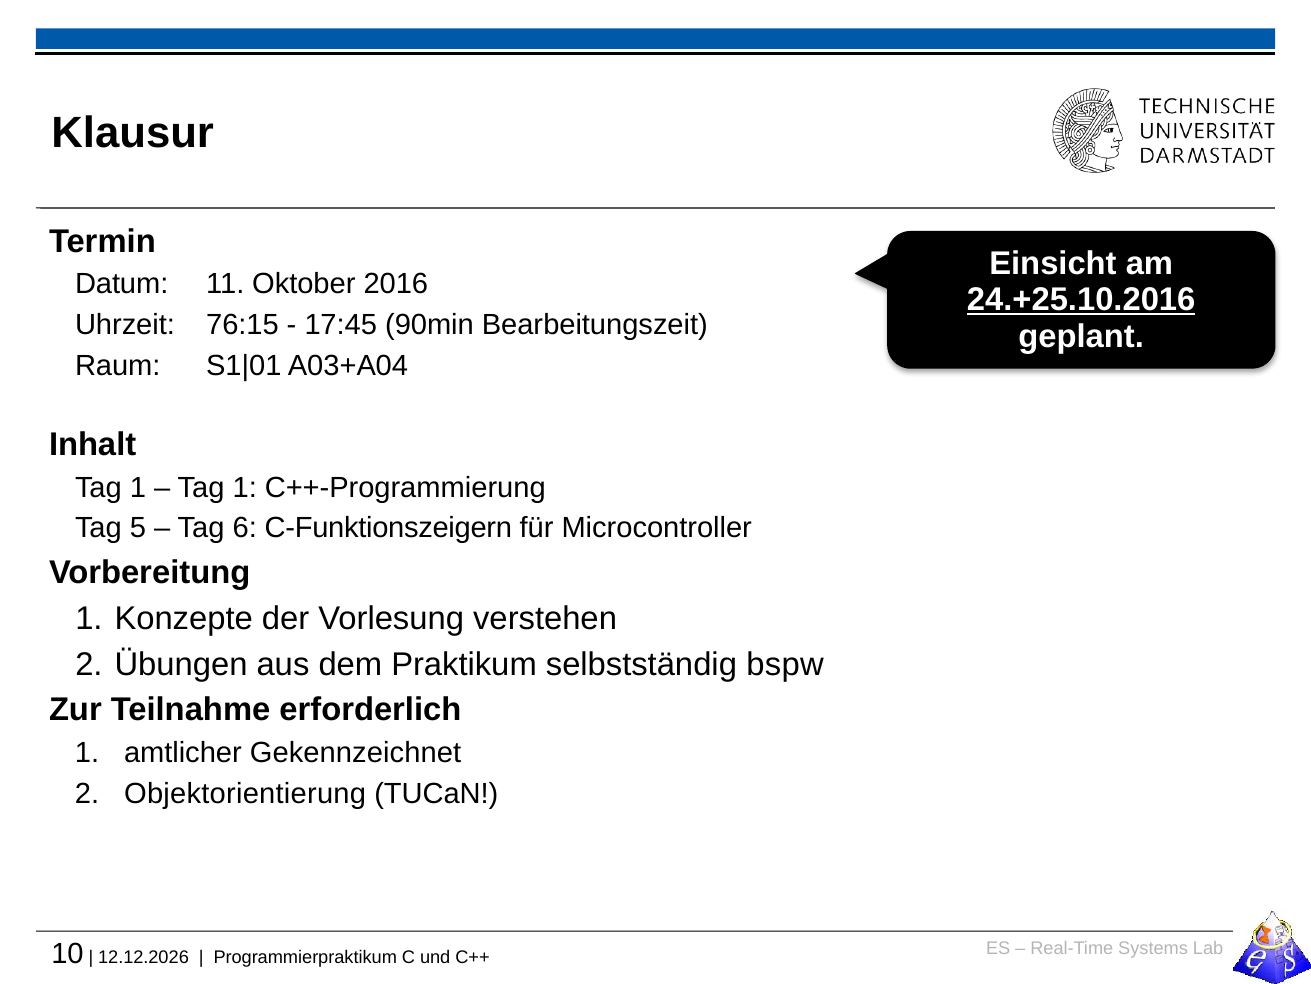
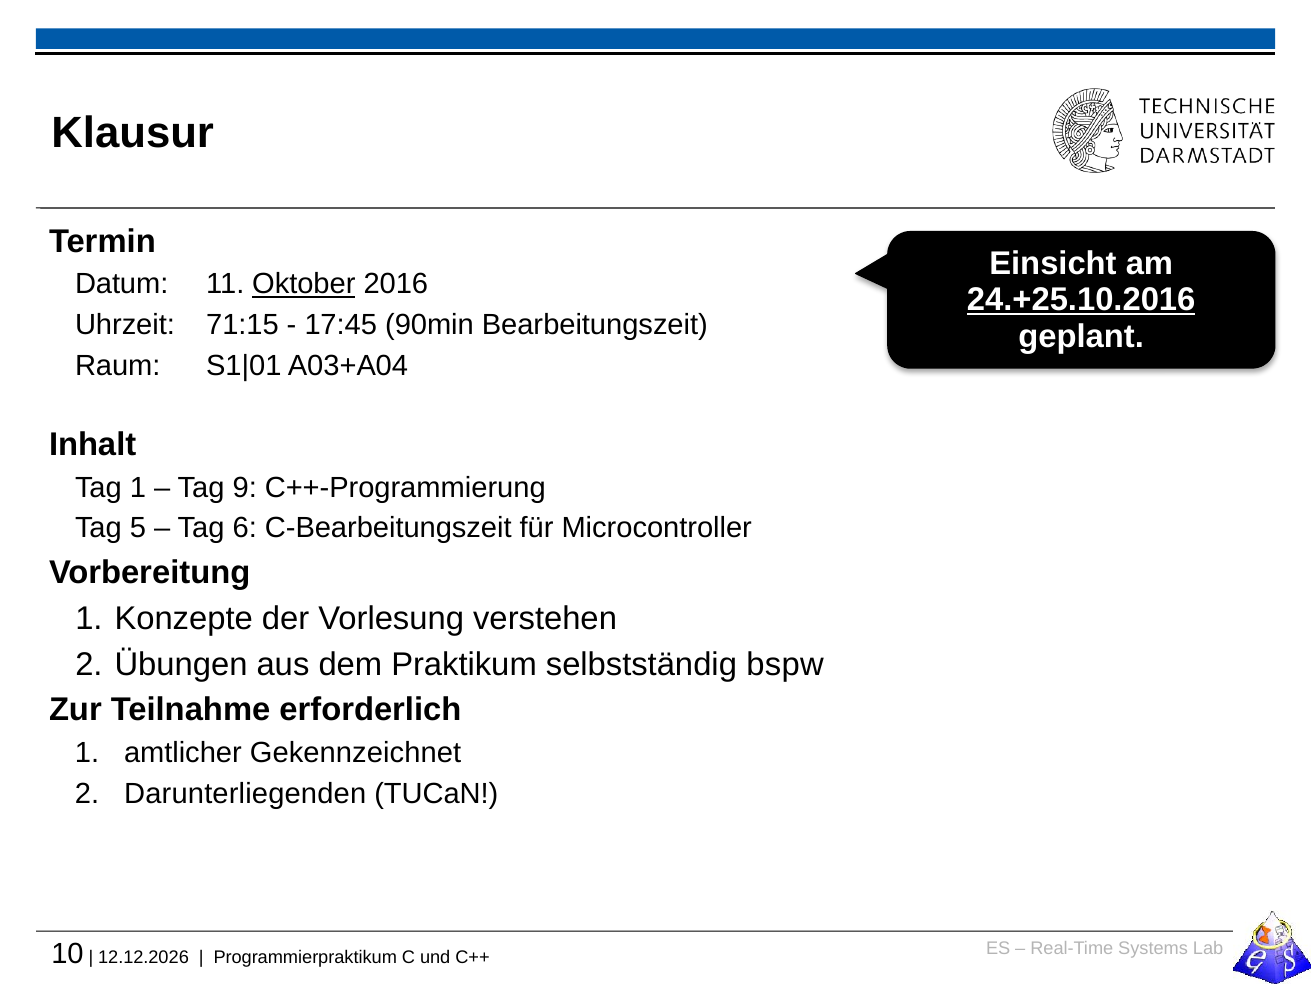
Oktober underline: none -> present (304, 284)
76:15: 76:15 -> 71:15 (242, 325)
1: 1 -> 9 (245, 487)
C-Funktionszeigern: C-Funktionszeigern -> C-Bearbeitungszeit (388, 528)
Objektorientierung: Objektorientierung -> Darunterliegenden (245, 793)
